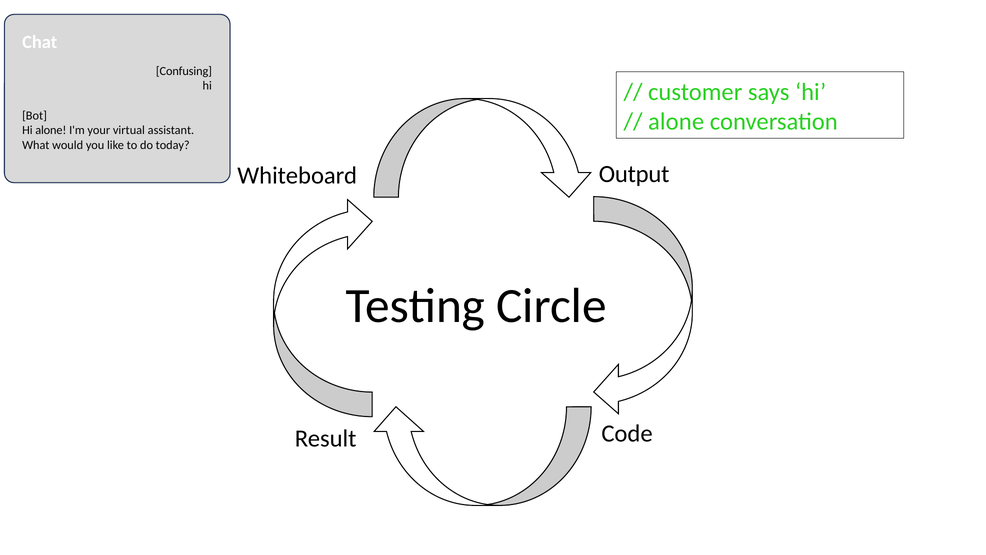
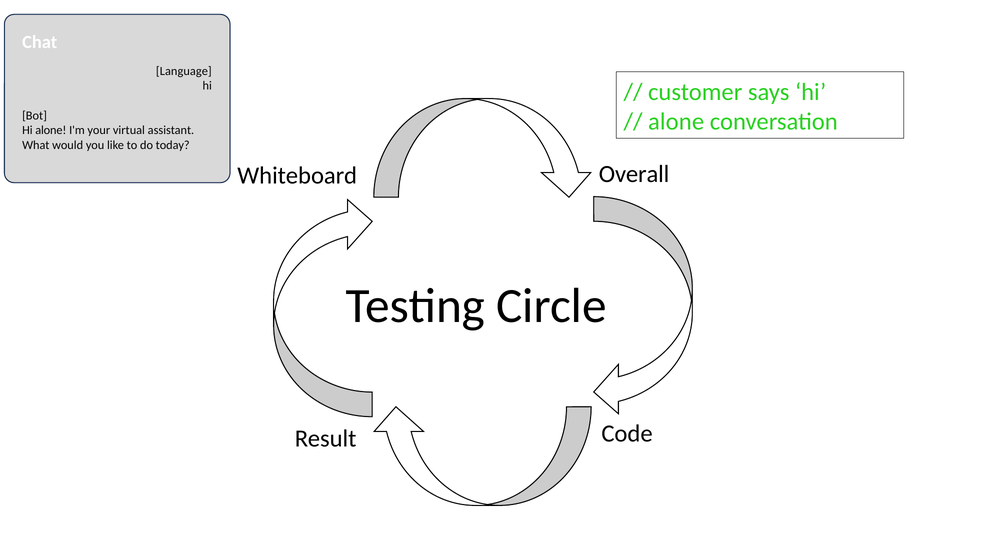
Confusing: Confusing -> Language (184, 71)
Output: Output -> Overall (634, 174)
